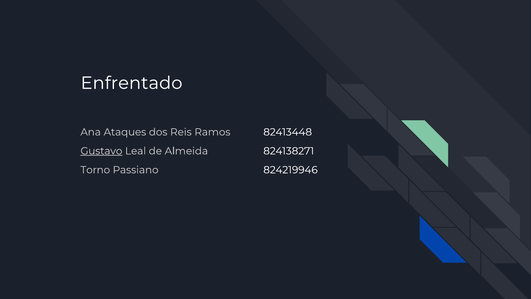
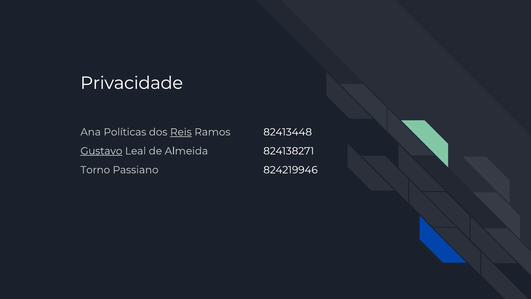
Enfrentado: Enfrentado -> Privacidade (132, 83)
Ataques: Ataques -> Políticas (125, 132)
Reis underline: none -> present (181, 132)
